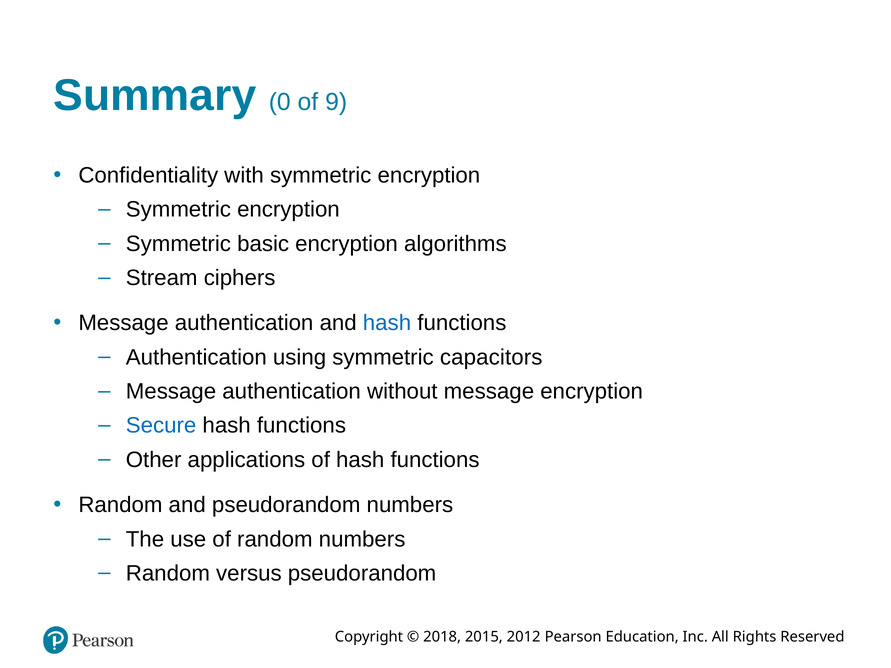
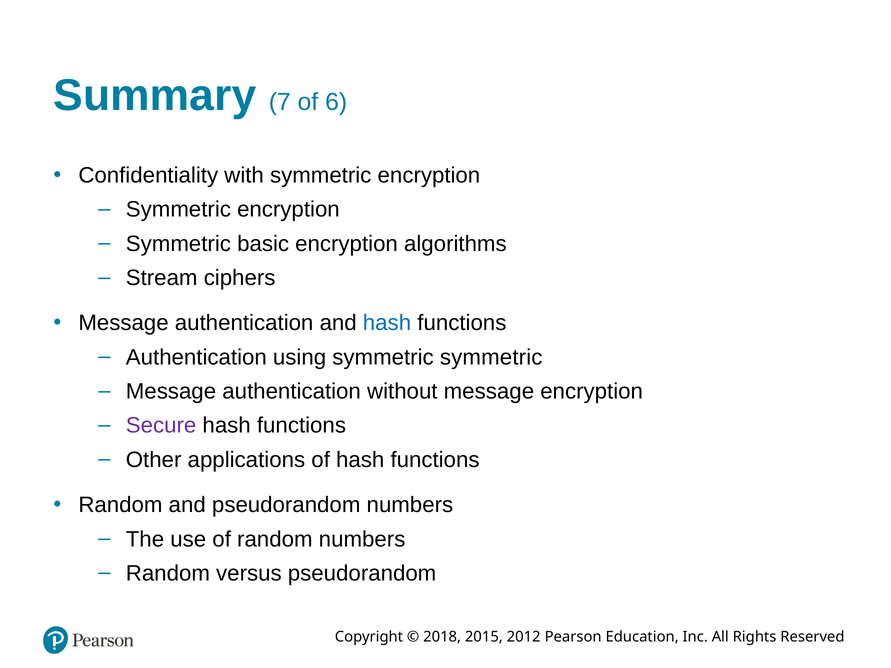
0: 0 -> 7 (280, 102)
9: 9 -> 6 (336, 102)
symmetric capacitors: capacitors -> symmetric (491, 357)
Secure colour: blue -> purple (161, 426)
